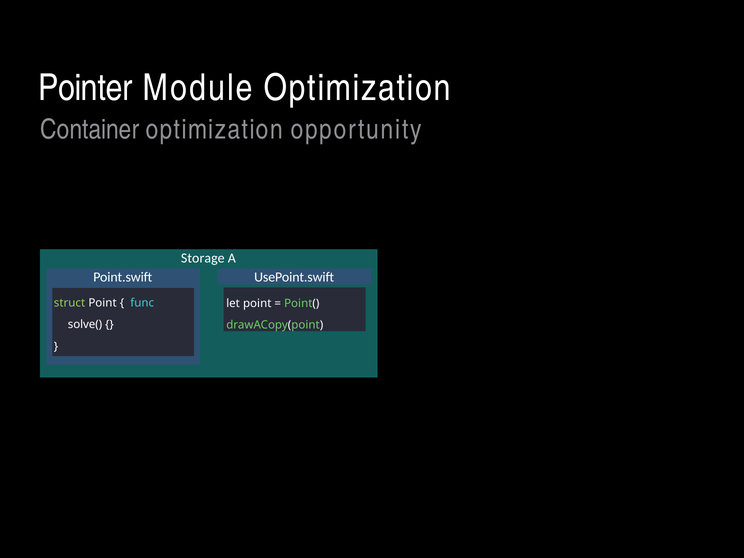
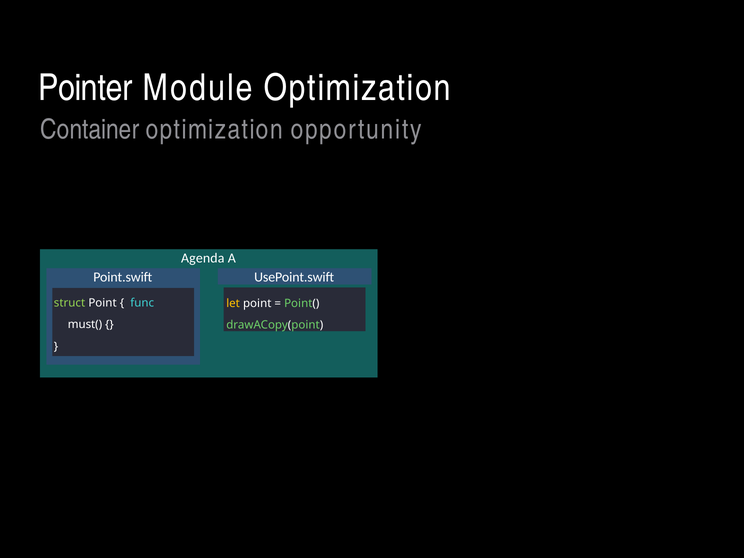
Storage: Storage -> Agenda (203, 258)
let colour: white -> yellow (233, 303)
solve(: solve( -> must( (85, 325)
